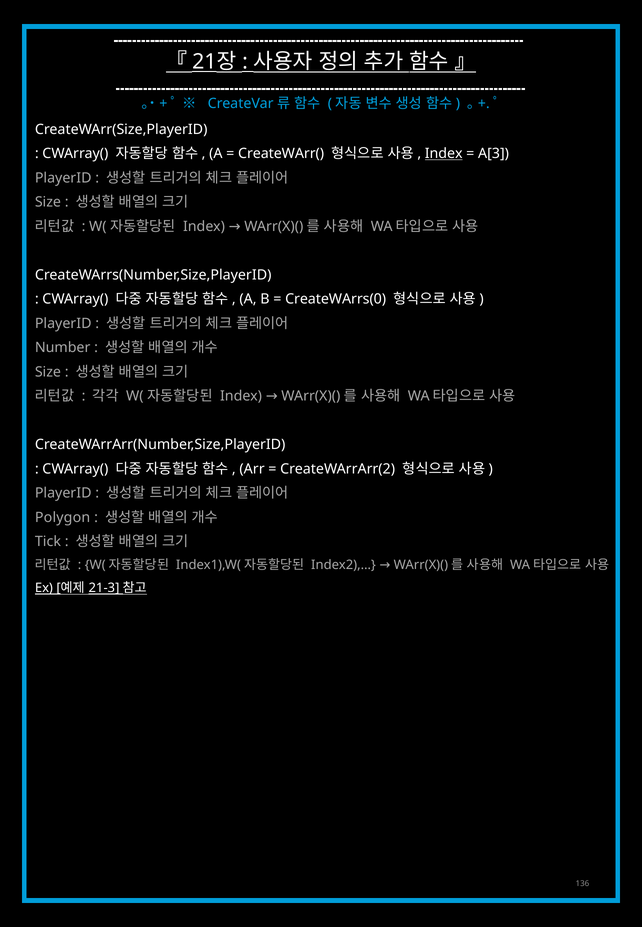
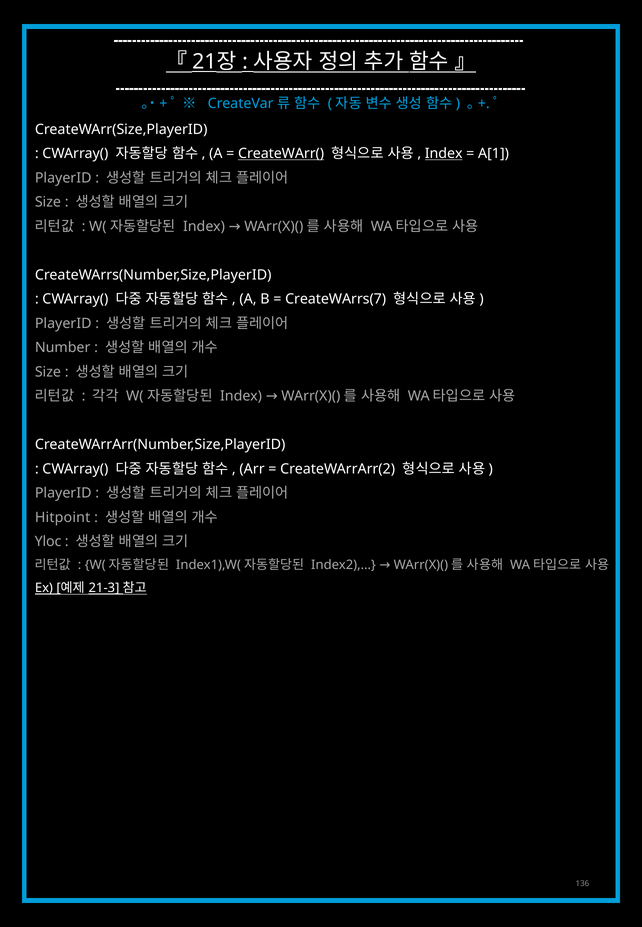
CreateWArr( underline: none -> present (281, 154)
A[3: A[3 -> A[1 (494, 154)
CreateWArrs(0: CreateWArrs(0 -> CreateWArrs(7 (336, 299)
Polygon: Polygon -> Hitpoint (63, 518)
Tick: Tick -> Yloc (48, 542)
